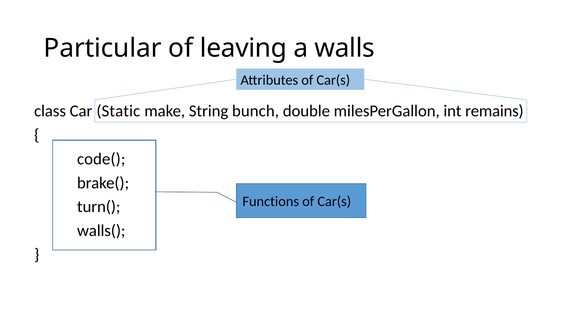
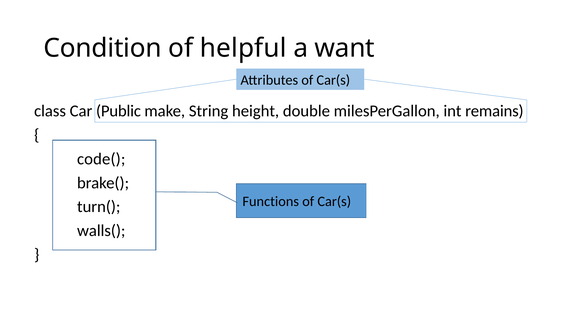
Particular: Particular -> Condition (103, 48)
leaving: leaving -> helpful (243, 48)
walls: walls -> want (345, 48)
Static: Static -> Public (118, 111)
bunch: bunch -> height (256, 111)
